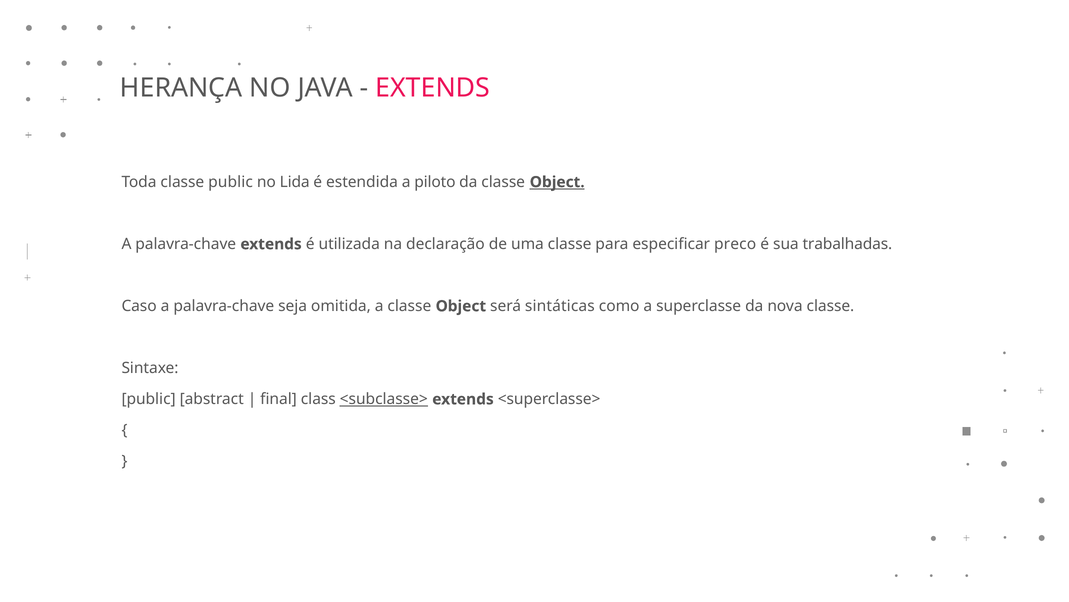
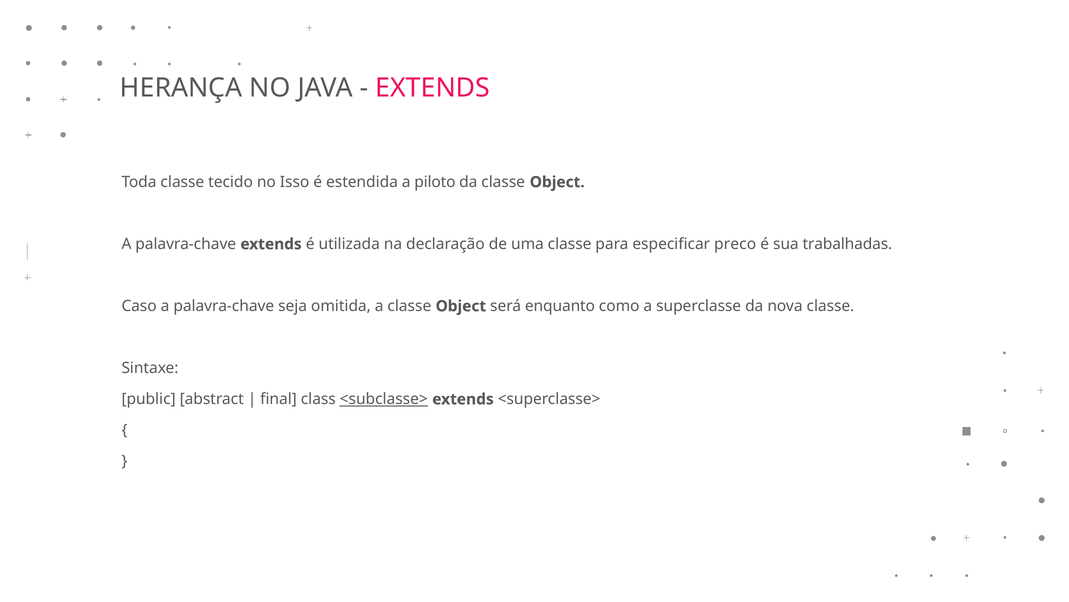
classe public: public -> tecido (231, 182)
Lida: Lida -> Isso (295, 182)
Object underline: present -> none (557, 182)
sintáticas: sintáticas -> enquanto (560, 306)
